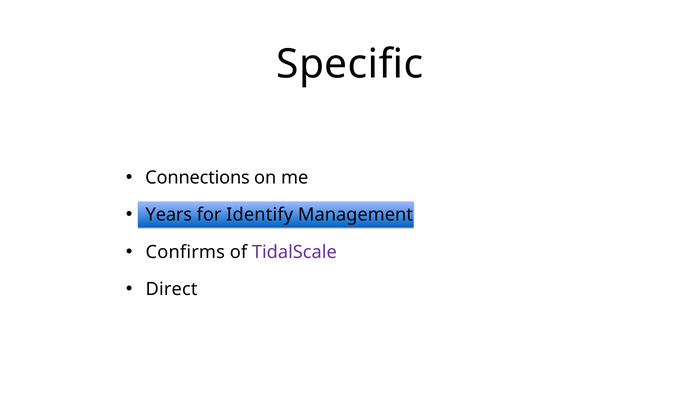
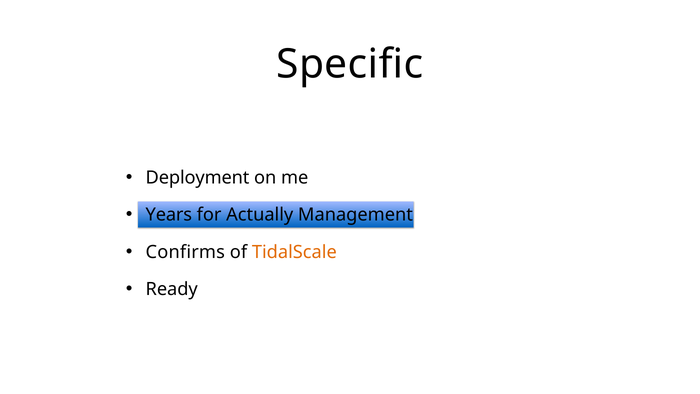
Connections: Connections -> Deployment (198, 177)
Identify: Identify -> Actually (260, 215)
TidalScale colour: purple -> orange (294, 252)
Direct: Direct -> Ready (172, 289)
